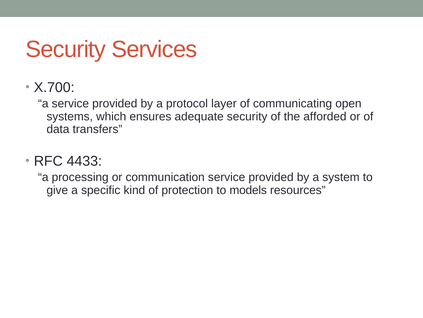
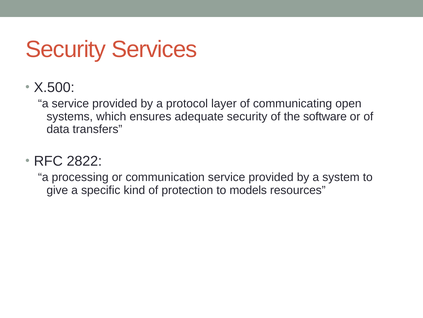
X.700: X.700 -> X.500 (54, 87)
afforded: afforded -> software (325, 116)
4433: 4433 -> 2822 (84, 161)
